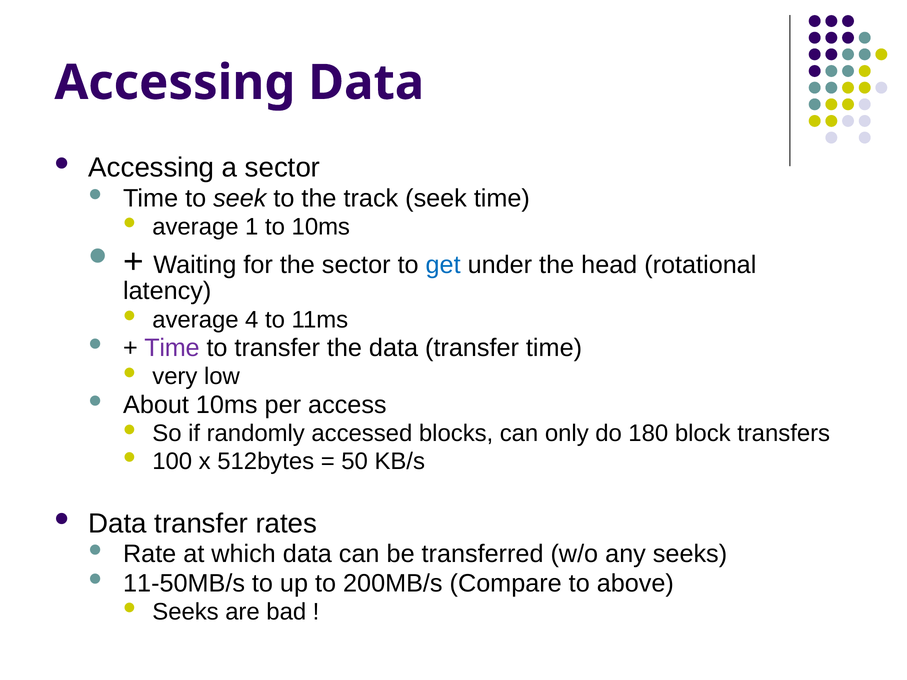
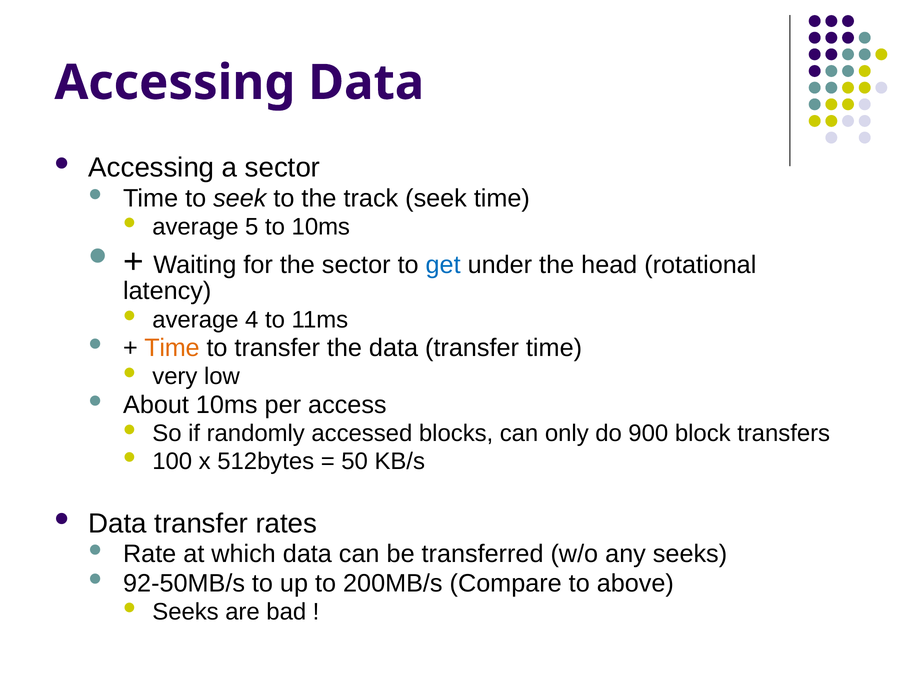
1: 1 -> 5 (252, 227)
Time colour: purple -> orange (172, 348)
180: 180 -> 900 (648, 434)
11-50MB/s: 11-50MB/s -> 92-50MB/s (184, 583)
